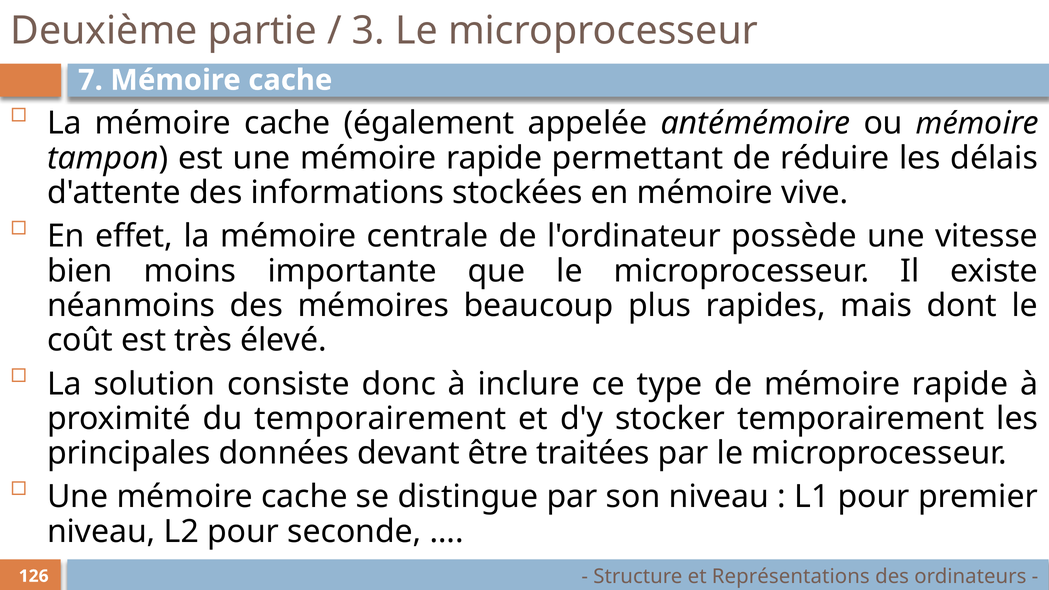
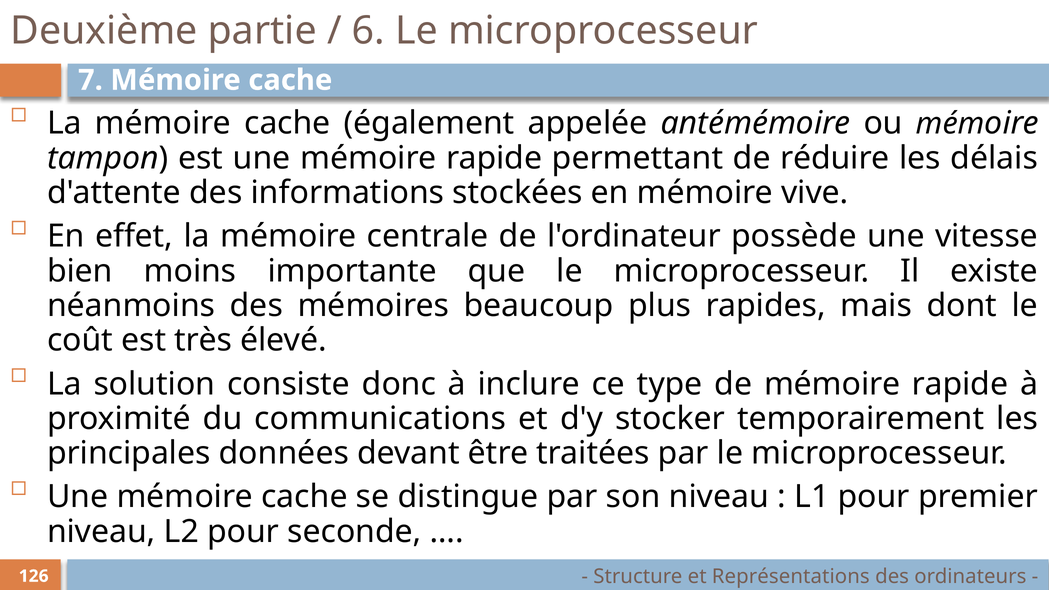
3: 3 -> 6 (368, 31)
du temporairement: temporairement -> communications (380, 419)
